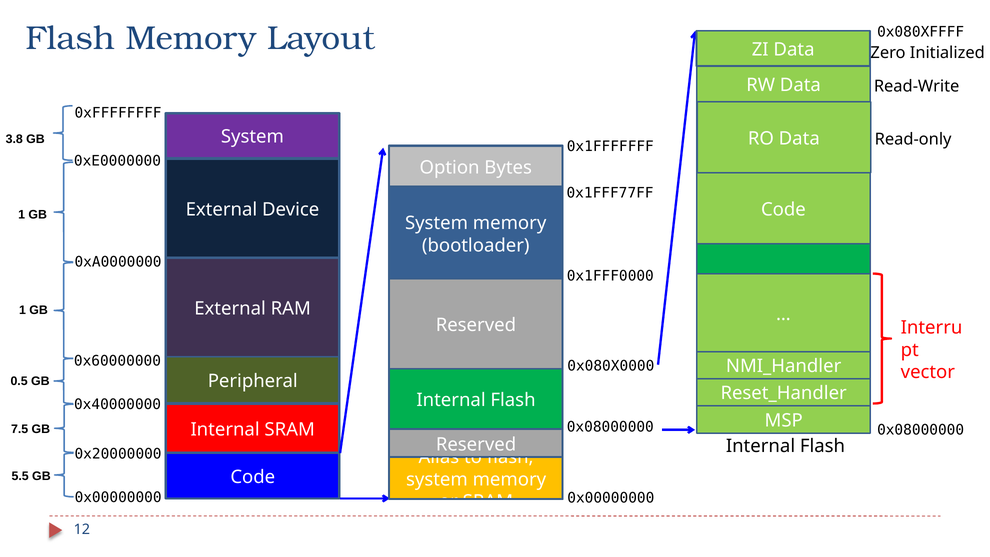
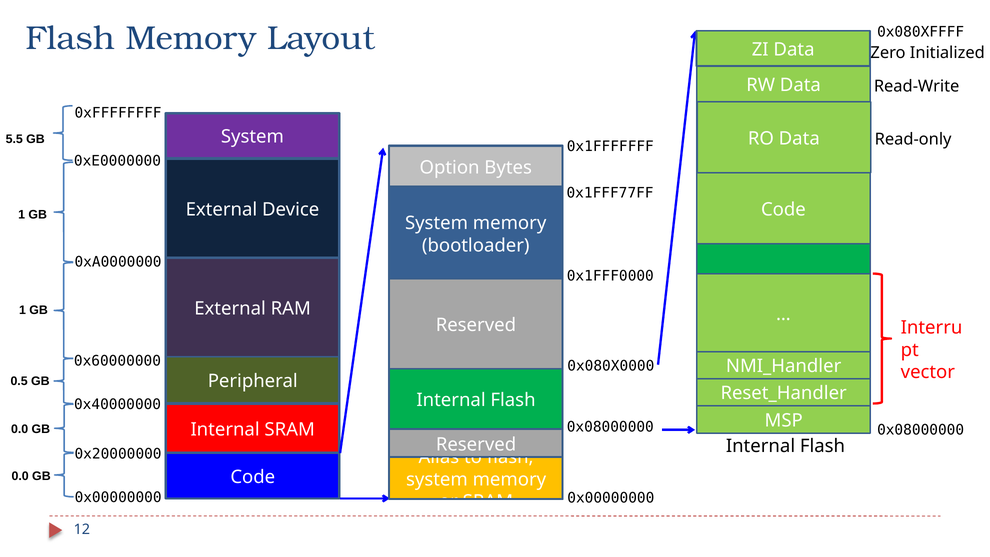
3.8: 3.8 -> 5.5 (14, 139)
7.5: 7.5 -> 0.0 (20, 429)
5.5: 5.5 -> 0.0 (20, 476)
